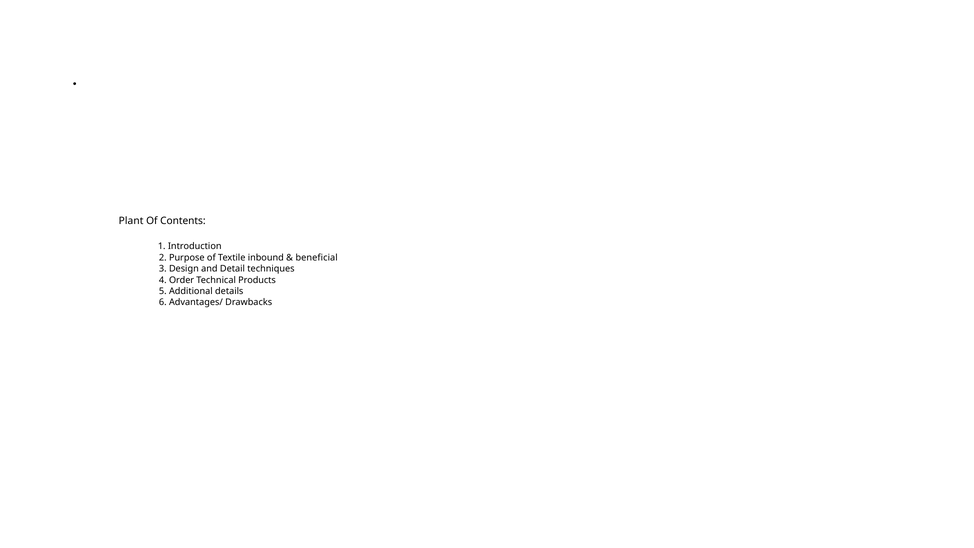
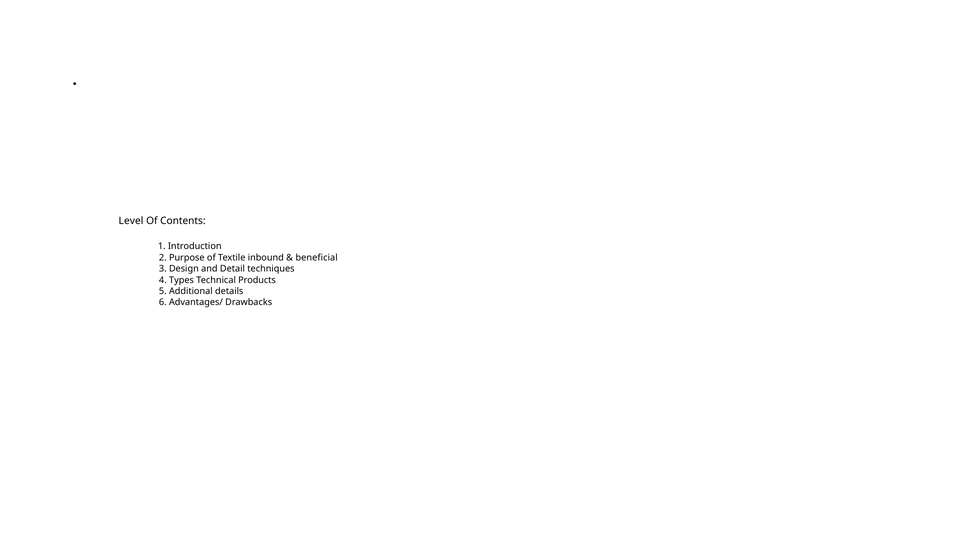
Plant: Plant -> Level (131, 221)
Order: Order -> Types (182, 280)
